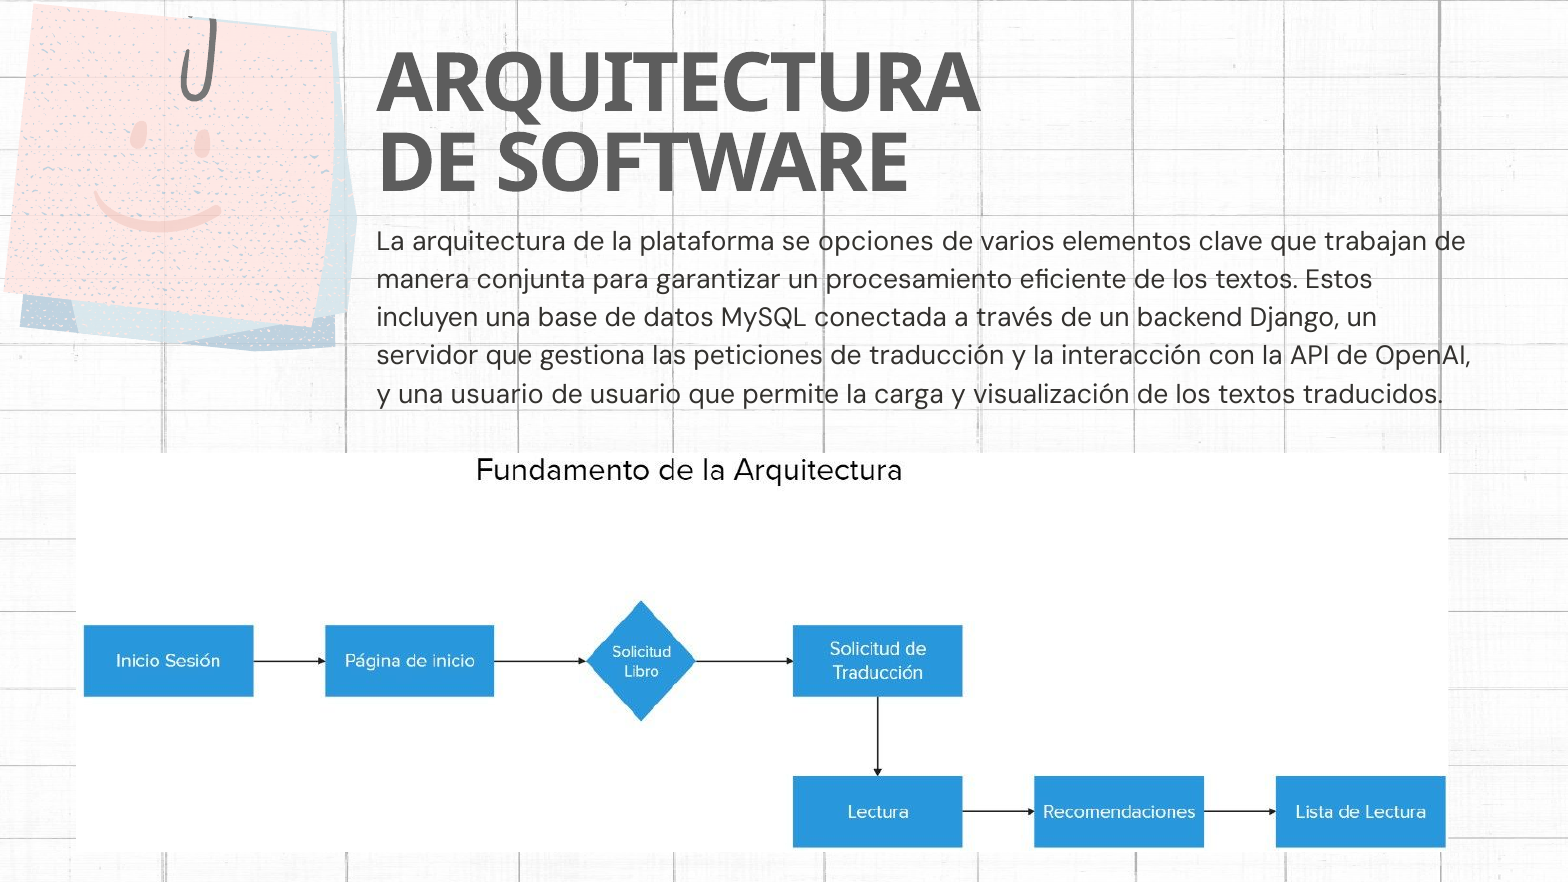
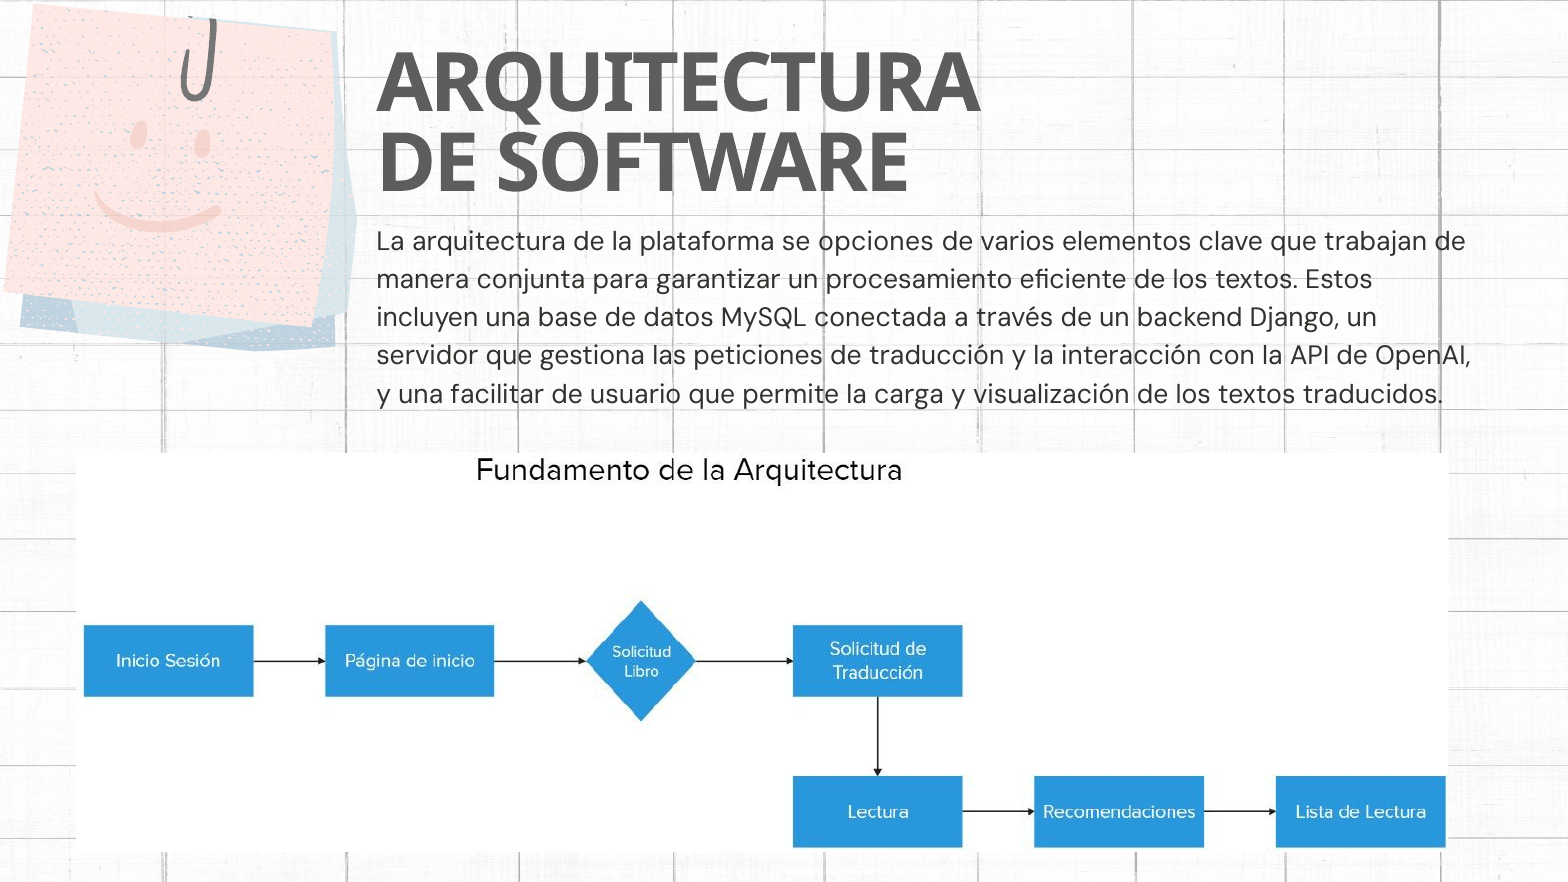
una usuario: usuario -> facilitar (497, 394)
